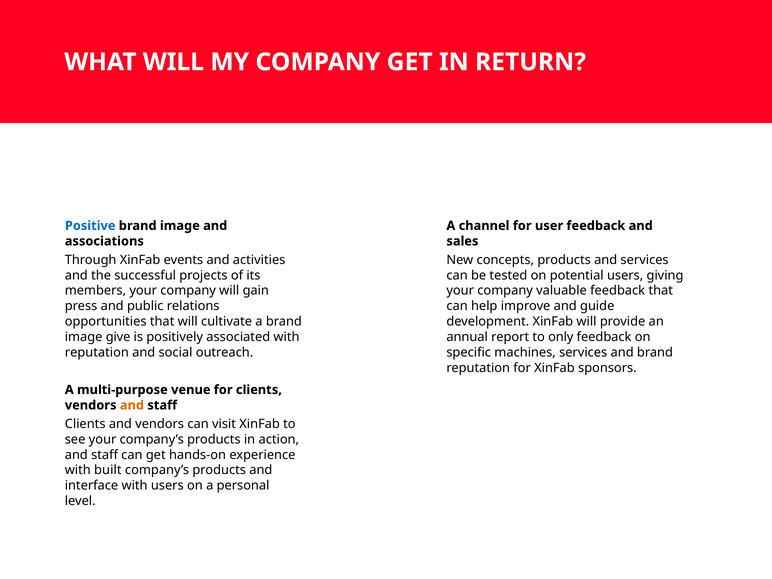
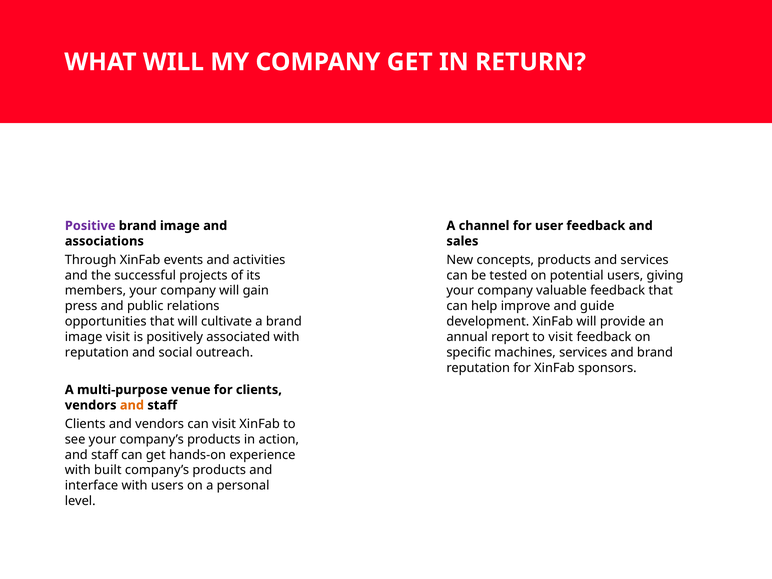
Positive colour: blue -> purple (90, 226)
image give: give -> visit (118, 337)
to only: only -> visit (561, 337)
